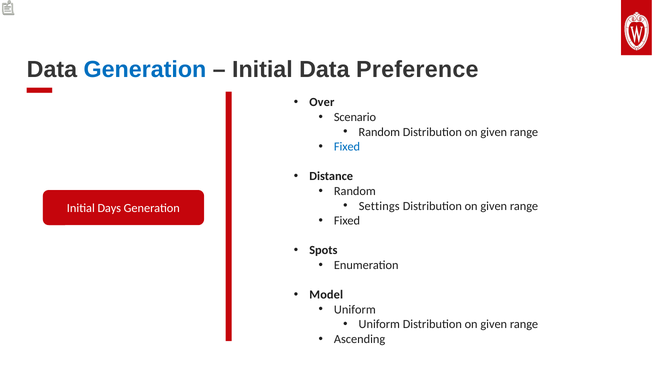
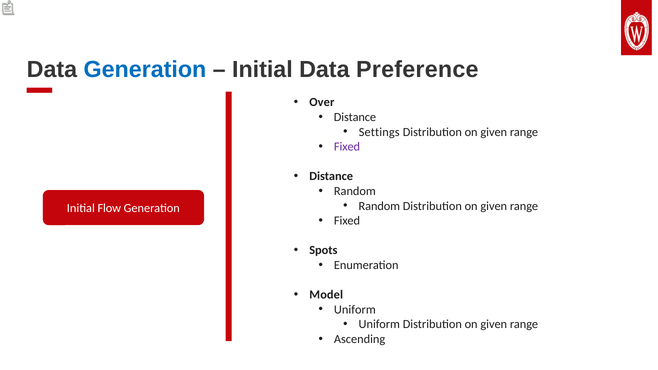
Scenario: Scenario -> Distance (355, 117)
Random: Random -> Settings (379, 132)
Fixed colour: blue -> purple (347, 147)
Settings: Settings -> Random (379, 206)
Days: Days -> Flow (109, 208)
